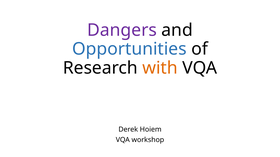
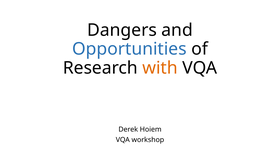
Dangers colour: purple -> black (122, 30)
